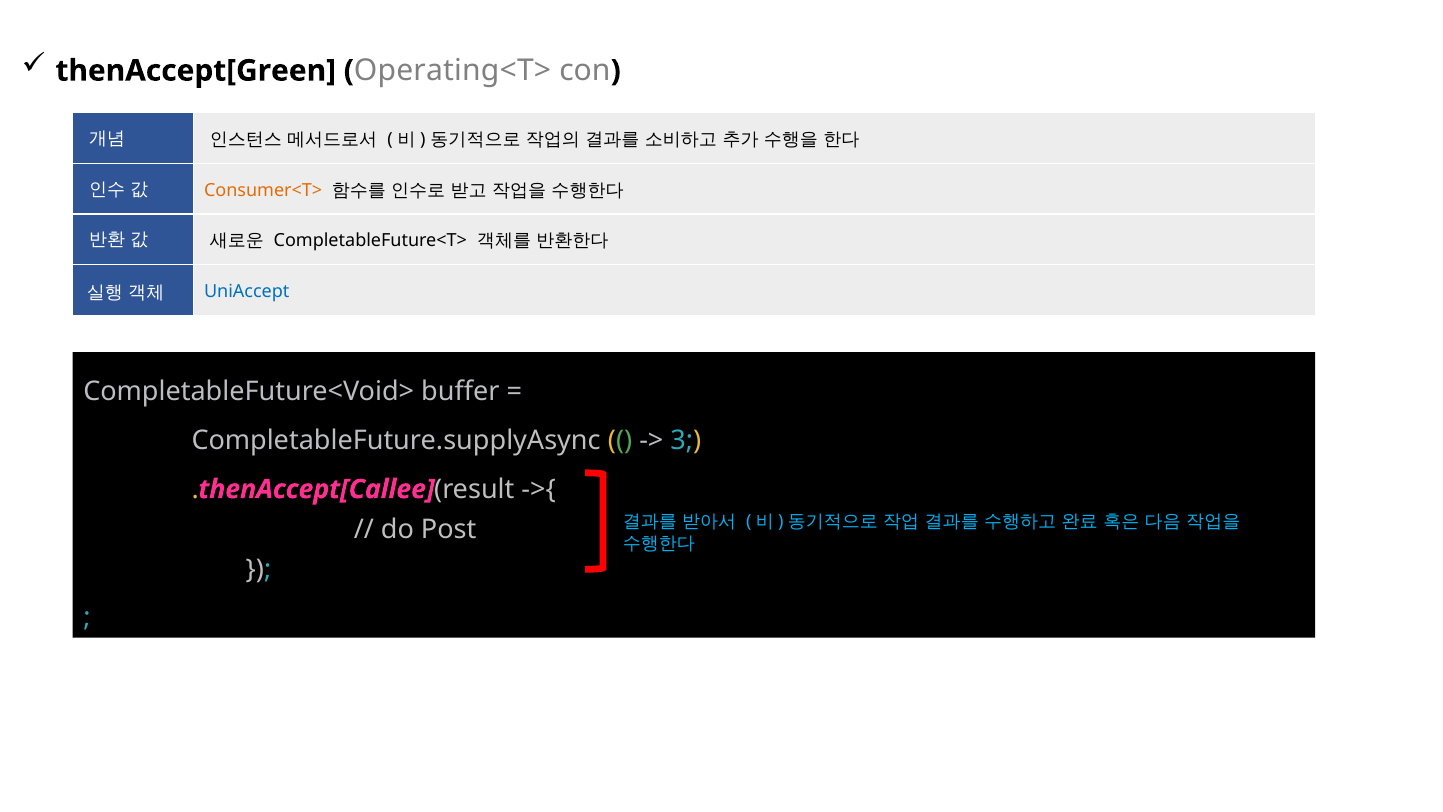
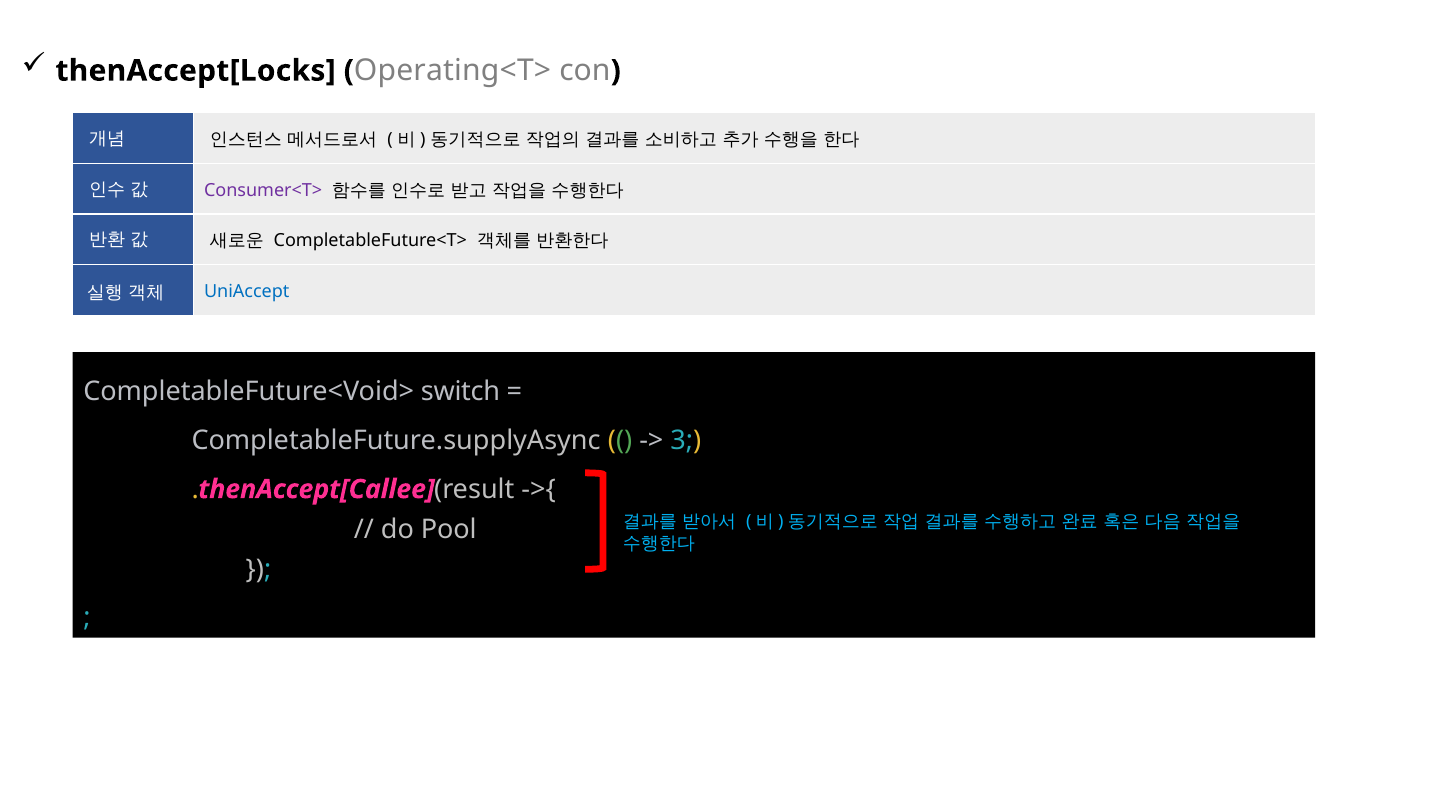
thenAccept[Green: thenAccept[Green -> thenAccept[Locks (196, 71)
Consumer<T> colour: orange -> purple (263, 190)
buffer: buffer -> switch (461, 392)
Post: Post -> Pool (449, 529)
